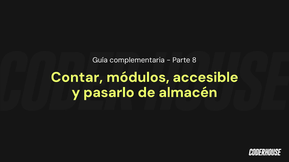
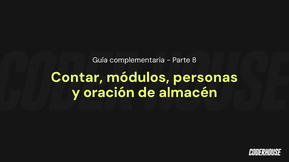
accesible: accesible -> personas (205, 78)
pasarlo: pasarlo -> oración (109, 93)
